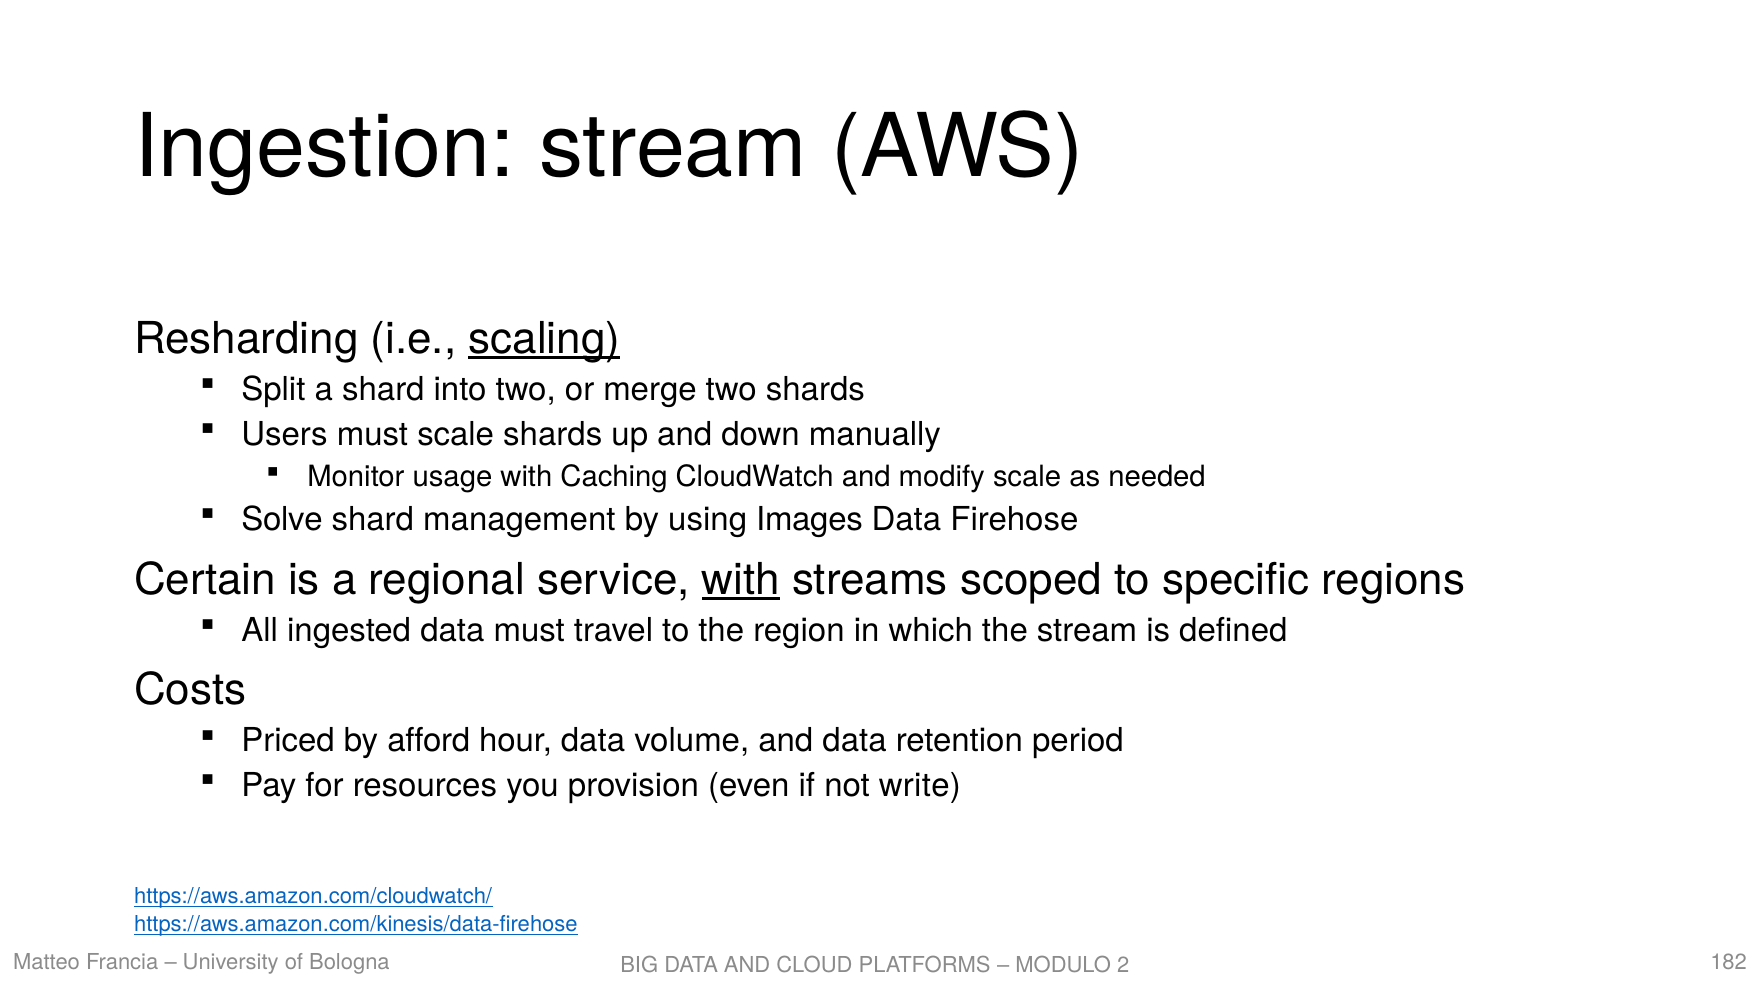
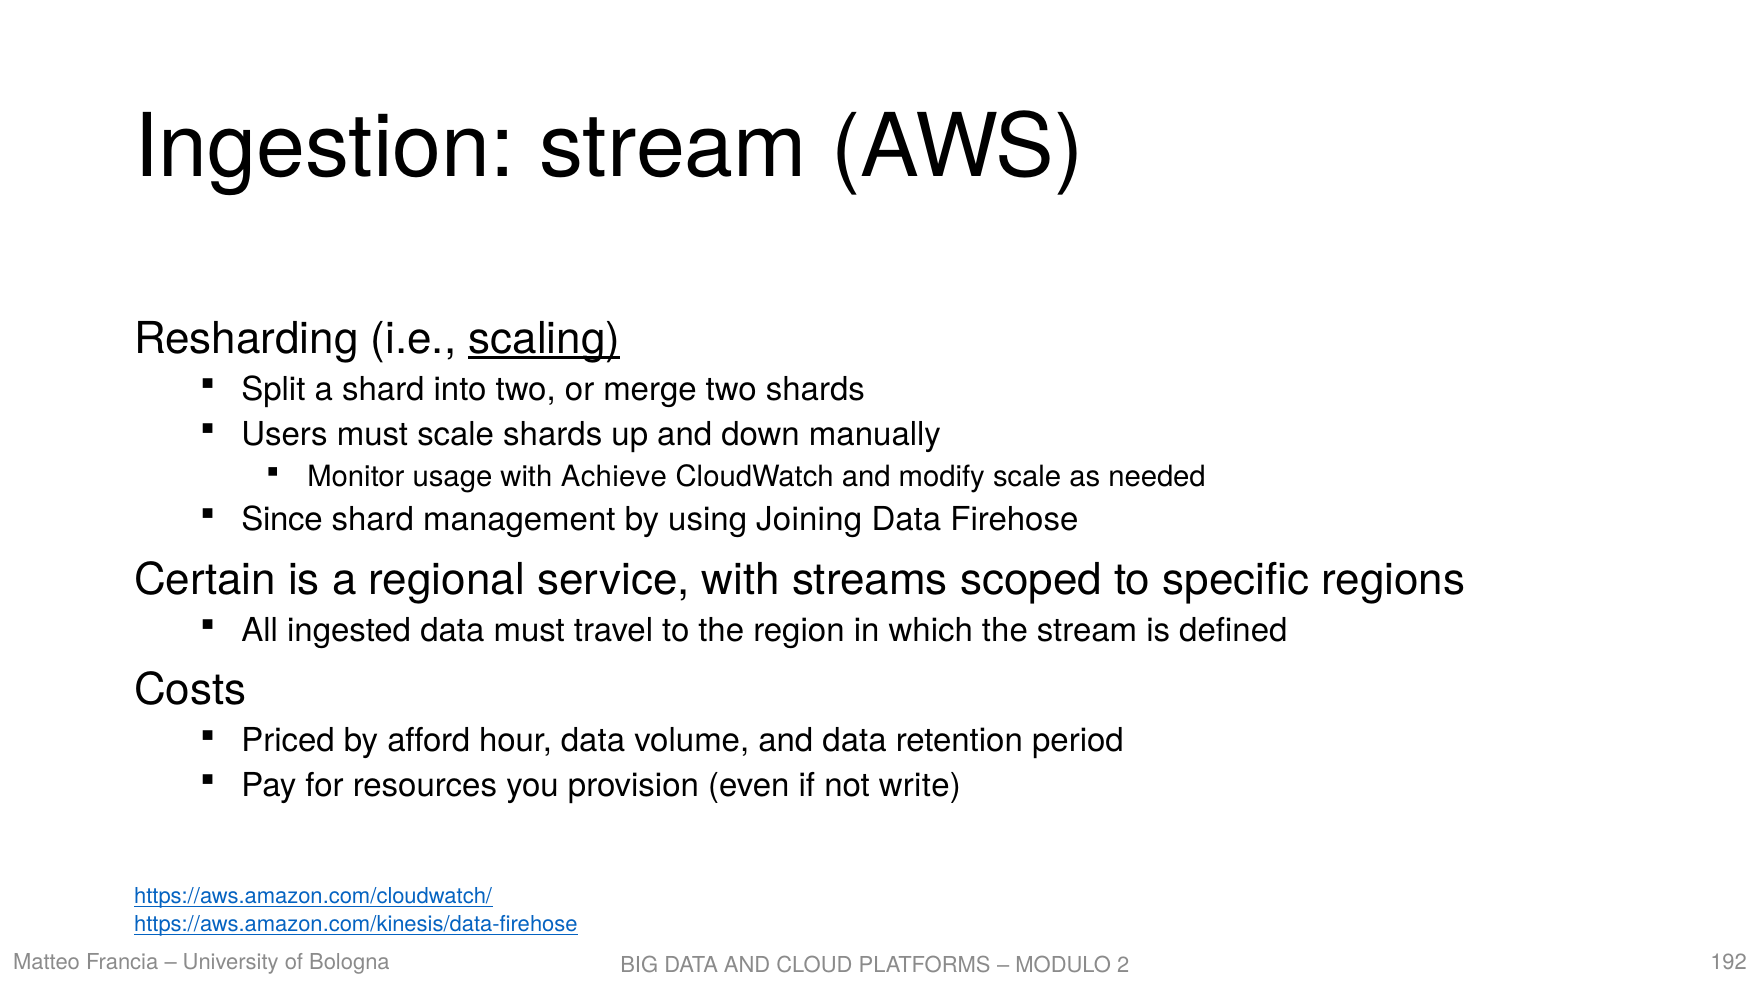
Caching: Caching -> Achieve (614, 477)
Solve: Solve -> Since (282, 520)
Images: Images -> Joining (809, 520)
with underline: present -> none (741, 580)
182: 182 -> 192 (1729, 963)
